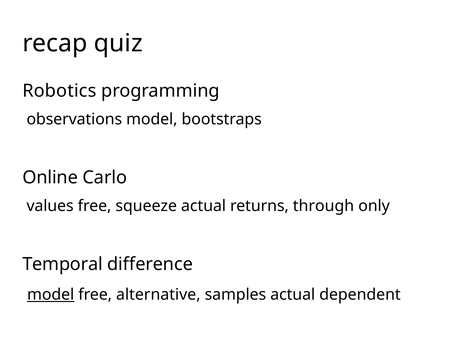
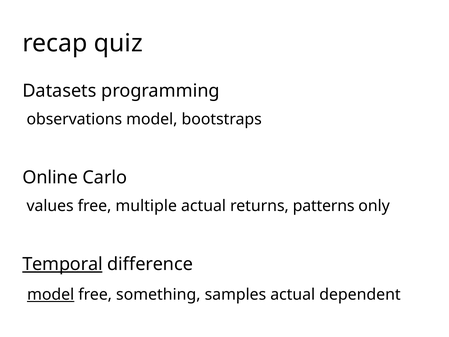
Robotics: Robotics -> Datasets (59, 91)
squeeze: squeeze -> multiple (146, 206)
through: through -> patterns (324, 206)
Temporal underline: none -> present (63, 264)
alternative: alternative -> something (158, 294)
